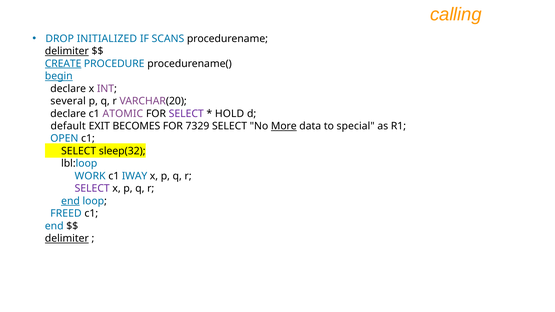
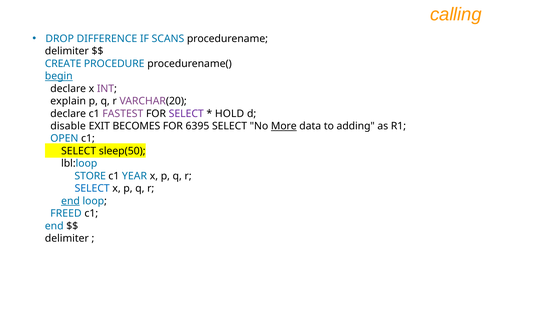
INITIALIZED: INITIALIZED -> DIFFERENCE (107, 39)
delimiter underline: present -> none (67, 51)
CREATE underline: present -> none (63, 64)
several: several -> explain (68, 101)
ATOMIC: ATOMIC -> FASTEST (123, 114)
default: default -> disable (68, 126)
7329: 7329 -> 6395 (197, 126)
special: special -> adding (356, 126)
sleep(32: sleep(32 -> sleep(50 (122, 151)
WORK: WORK -> STORE (90, 176)
IWAY: IWAY -> YEAR (134, 176)
SELECT colour: purple -> blue (92, 189)
delimiter underline: present -> none (67, 239)
